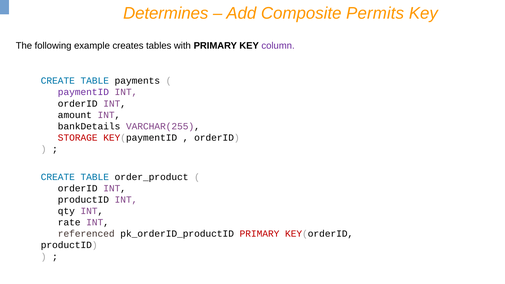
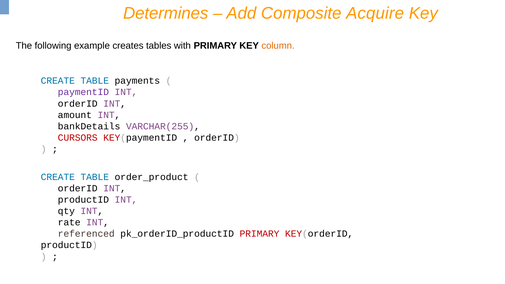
Permits: Permits -> Acquire (375, 13)
column colour: purple -> orange (278, 46)
STORAGE: STORAGE -> CURSORS (78, 138)
